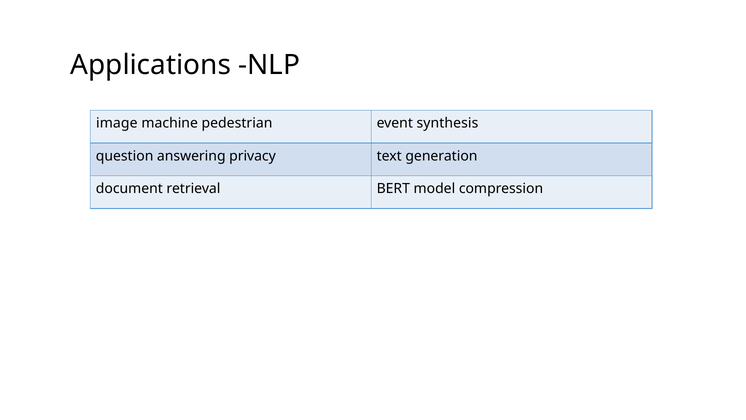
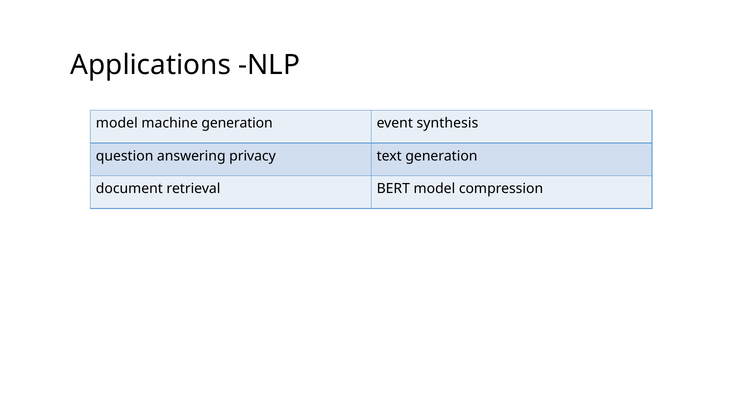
image: image -> model (117, 123)
machine pedestrian: pedestrian -> generation (237, 123)
